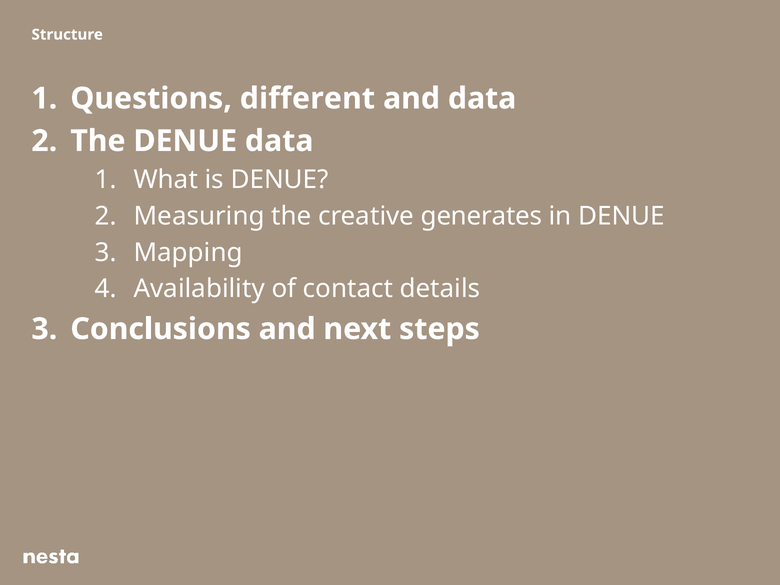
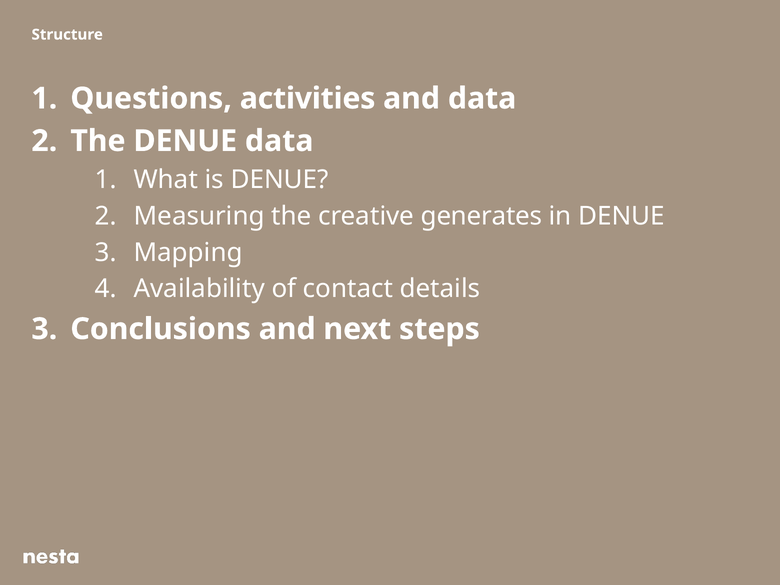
different: different -> activities (308, 98)
